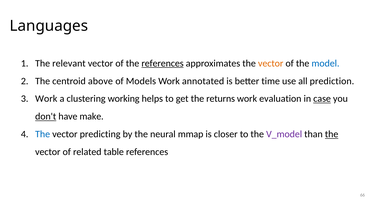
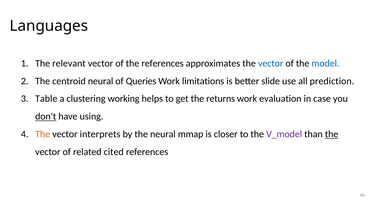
references underline: present -> none (163, 63)
vector colour: orange -> blue (271, 63)
centroid above: above -> neural (101, 81)
Models: Models -> Queries (141, 81)
annotated: annotated -> limitations (203, 81)
time: time -> slide (271, 81)
Work: Work -> Table (46, 99)
case underline: present -> none (322, 99)
make: make -> using (92, 117)
The colour: blue -> orange (43, 134)
predicting: predicting -> interprets (100, 134)
table: table -> cited (114, 152)
